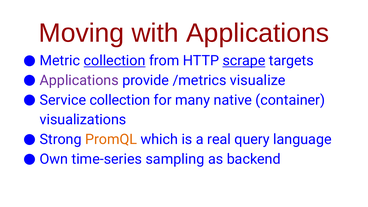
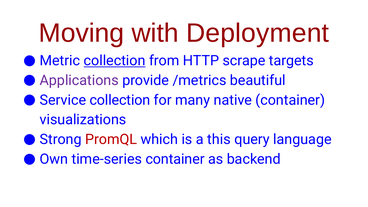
with Applications: Applications -> Deployment (258, 33)
scrape underline: present -> none (244, 61)
visualize: visualize -> beautiful (258, 80)
PromQL colour: orange -> red (111, 139)
real: real -> this (219, 139)
time-series sampling: sampling -> container (175, 159)
